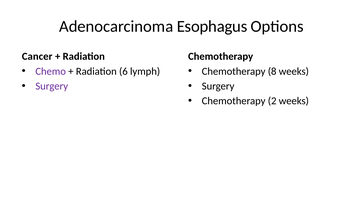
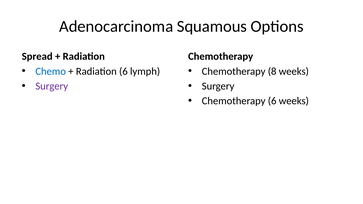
Esophagus: Esophagus -> Squamous (212, 26)
Cancer: Cancer -> Spread (37, 57)
Chemo colour: purple -> blue (51, 71)
Chemotherapy 2: 2 -> 6 (272, 101)
